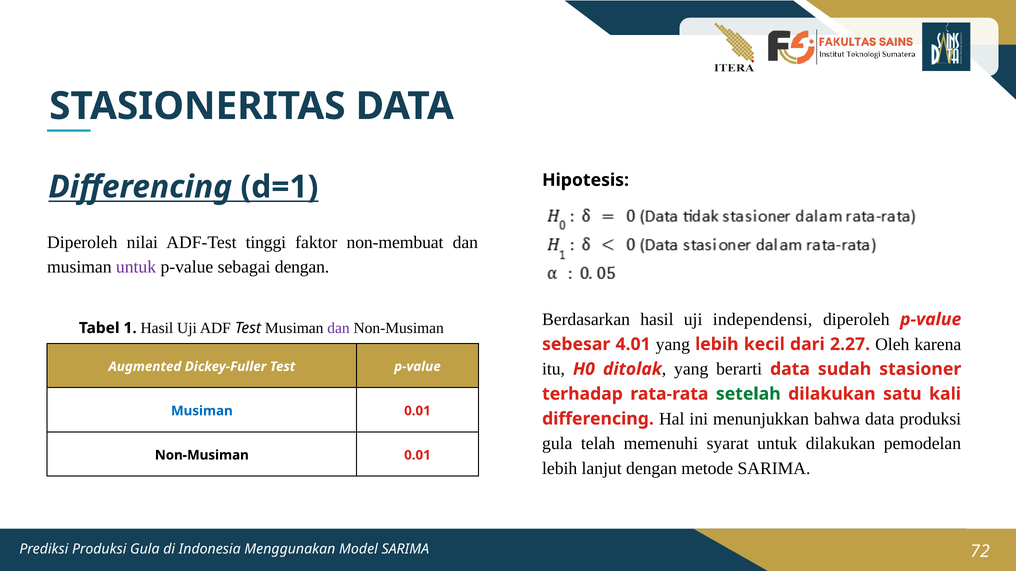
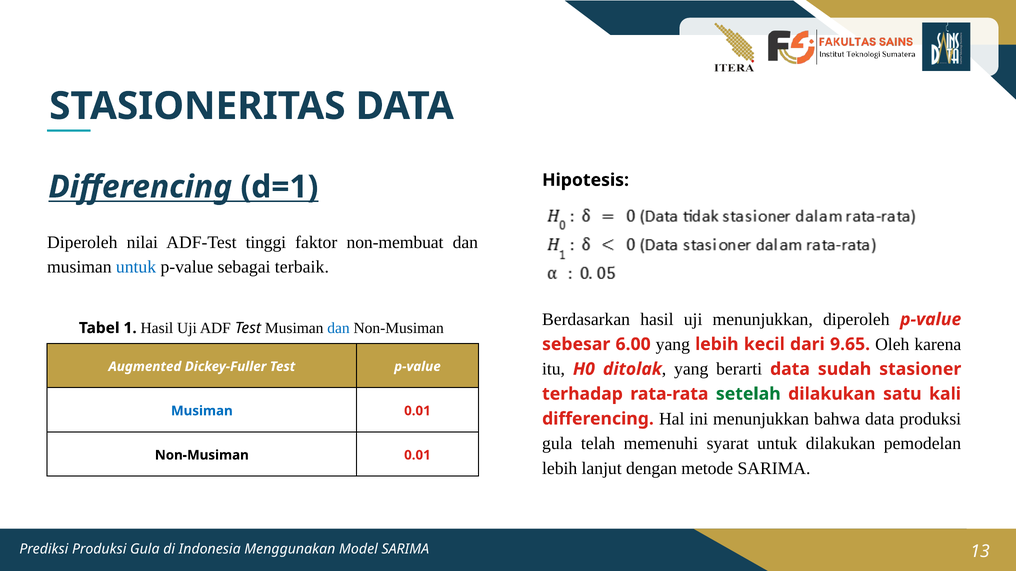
untuk colour: purple -> blue (136, 267)
sebagai dengan: dengan -> terbaik (302, 267)
uji independensi: independensi -> menunjukkan (763, 320)
dan colour: purple -> blue (338, 328)
4.01: 4.01 -> 6.00 (633, 345)
2.27: 2.27 -> 9.65 (850, 345)
72: 72 -> 13 (980, 552)
